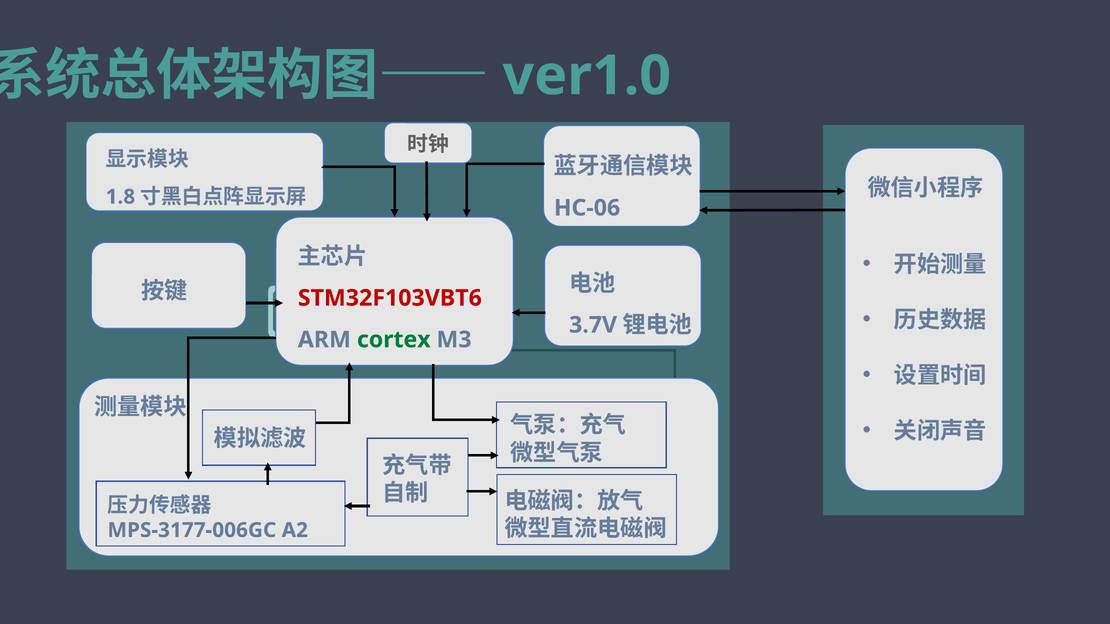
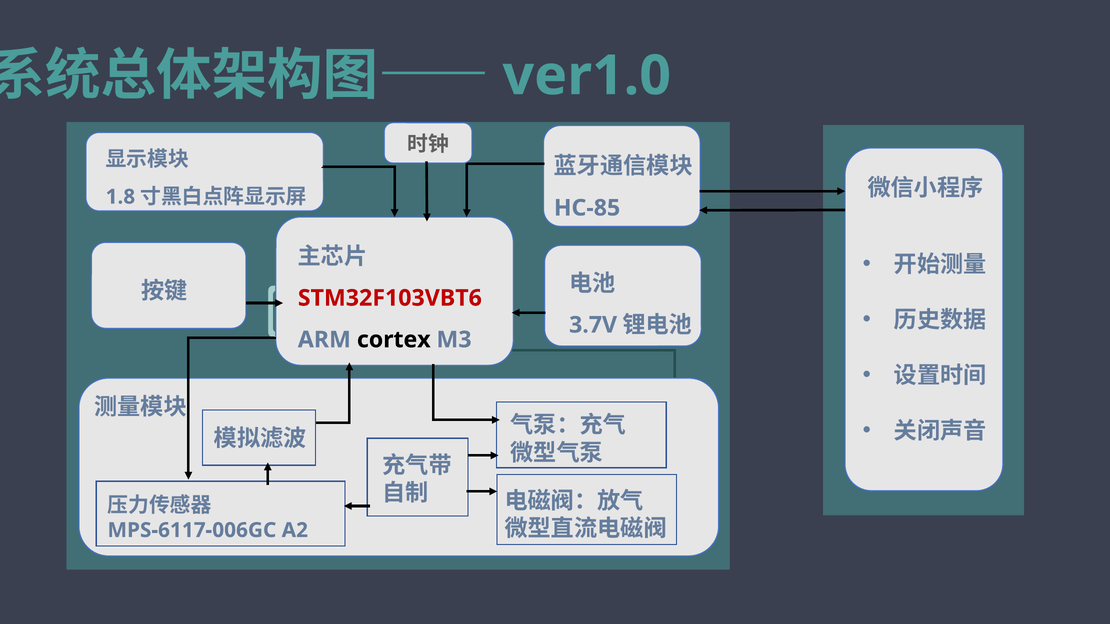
HC-06: HC-06 -> HC-85 (587, 208)
cortex colour: green -> black (394, 340)
MPS-3177-006GC: MPS-3177-006GC -> MPS-6117-006GC (192, 531)
